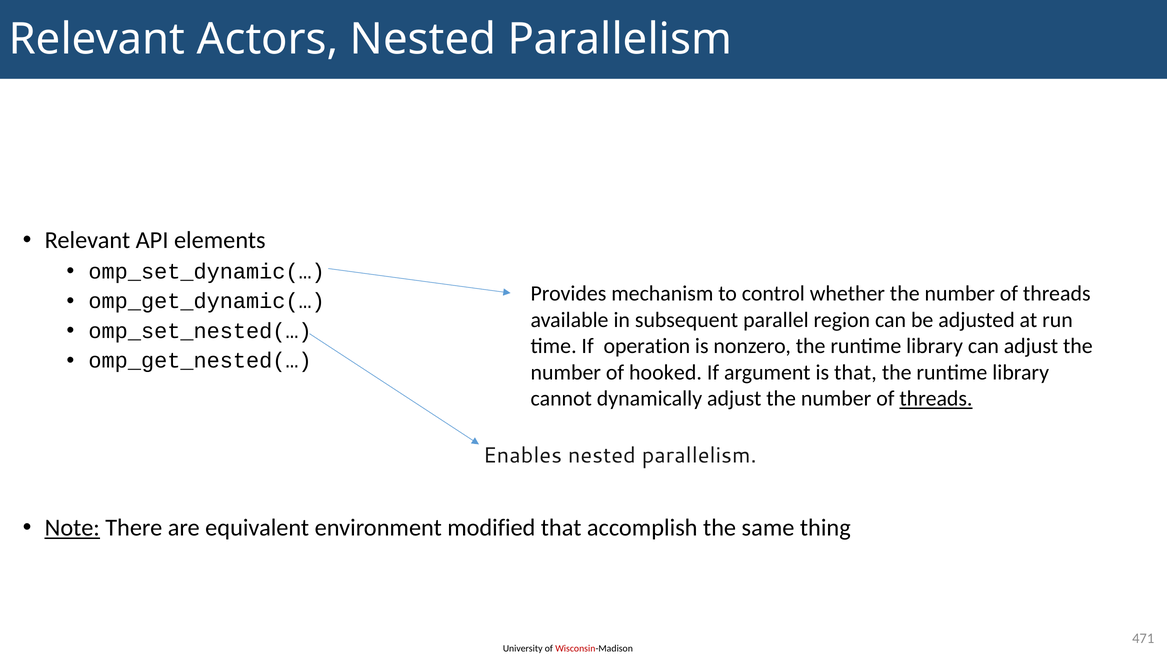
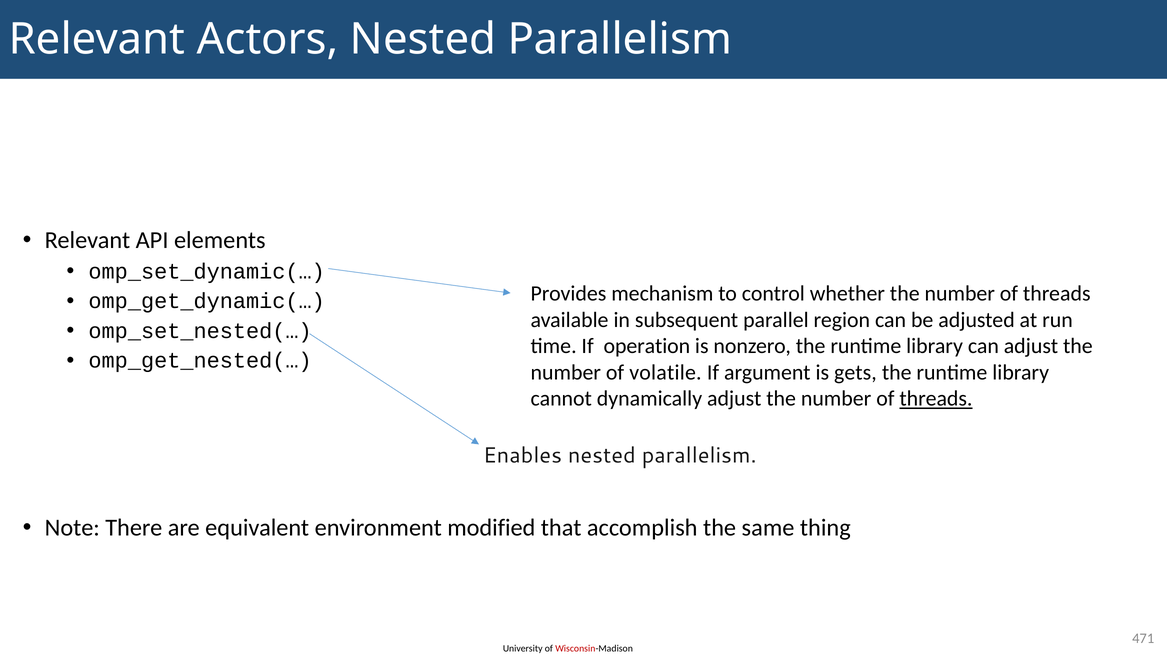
hooked: hooked -> volatile (665, 372)
is that: that -> gets (855, 372)
Note underline: present -> none (72, 527)
